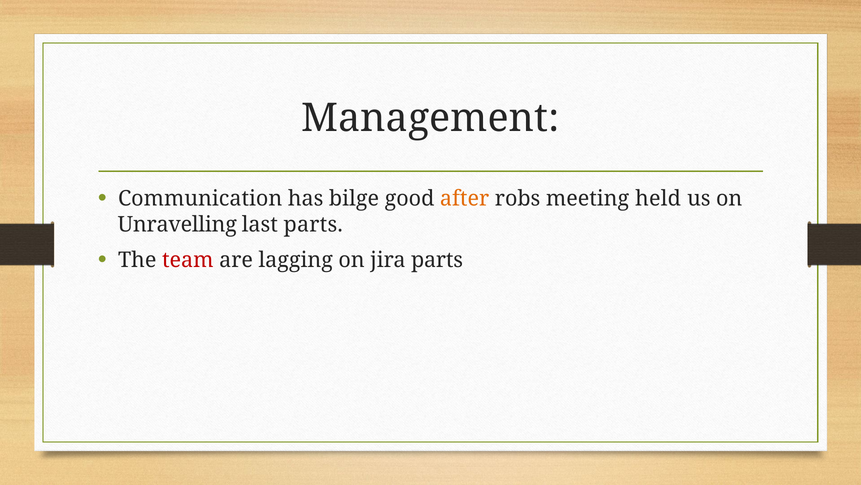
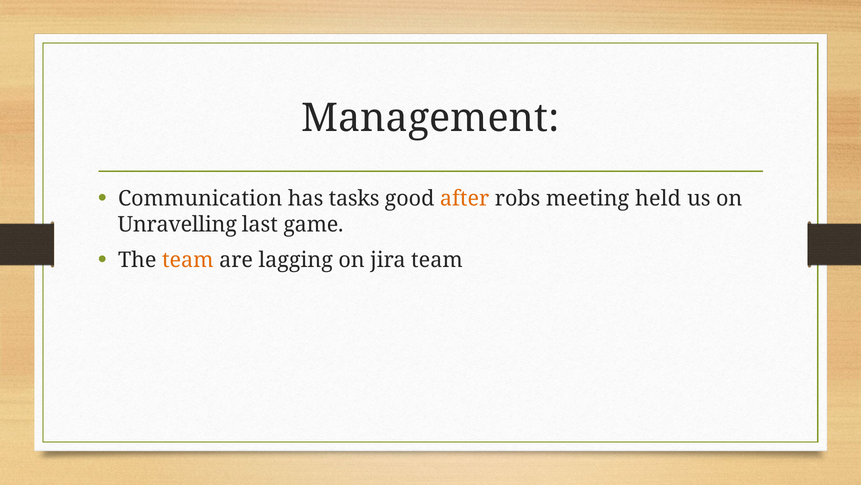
bilge: bilge -> tasks (354, 198)
last parts: parts -> game (313, 224)
team colour: red -> orange (188, 260)
jira parts: parts -> team (437, 260)
